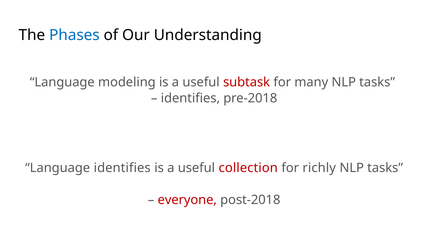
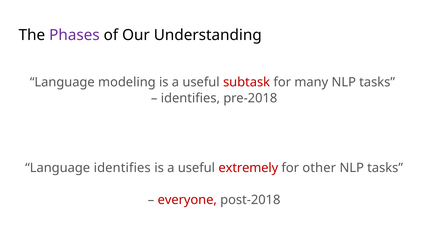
Phases colour: blue -> purple (74, 35)
collection: collection -> extremely (248, 168)
richly: richly -> other (319, 168)
